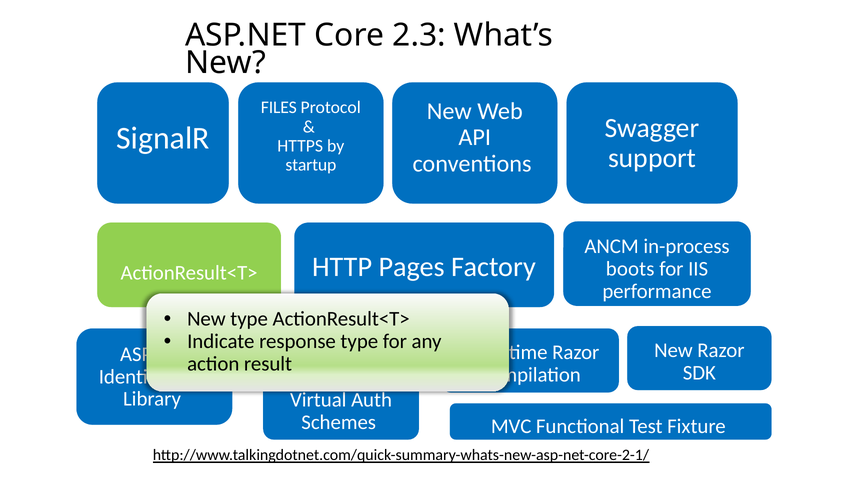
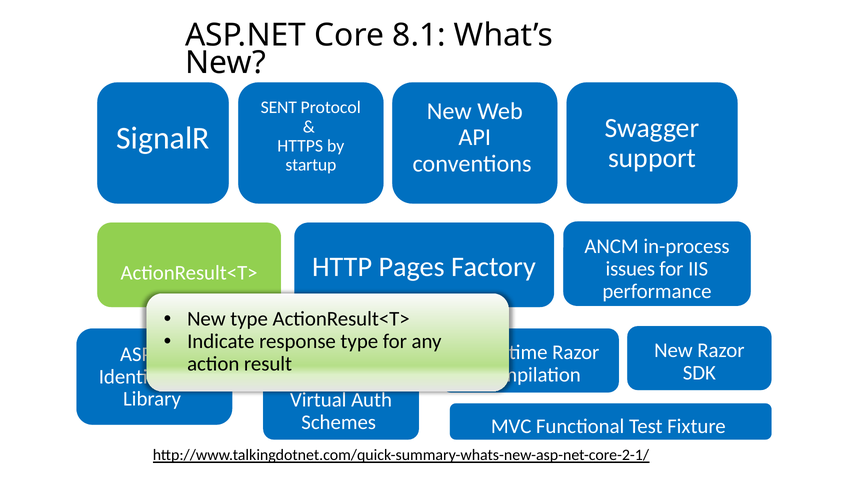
2.3: 2.3 -> 8.1 (419, 35)
FILES: FILES -> SENT (279, 108)
boots: boots -> issues (630, 269)
